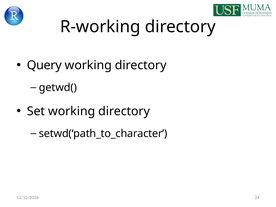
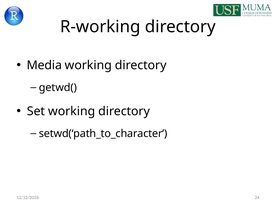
Query: Query -> Media (44, 65)
